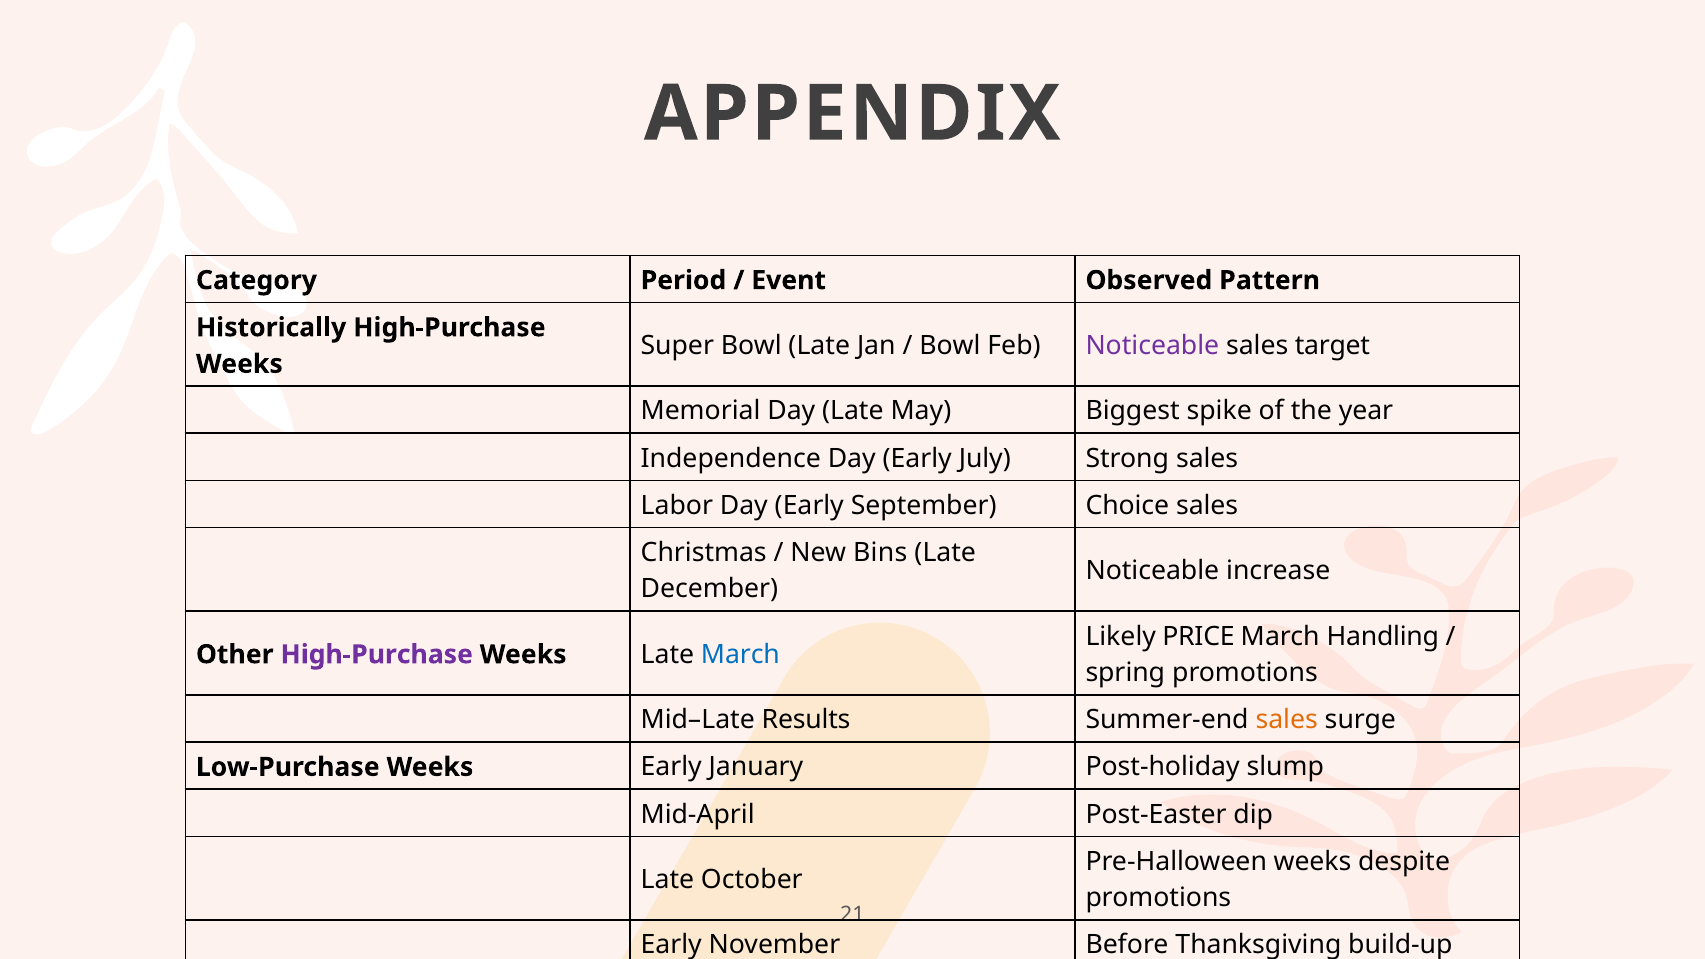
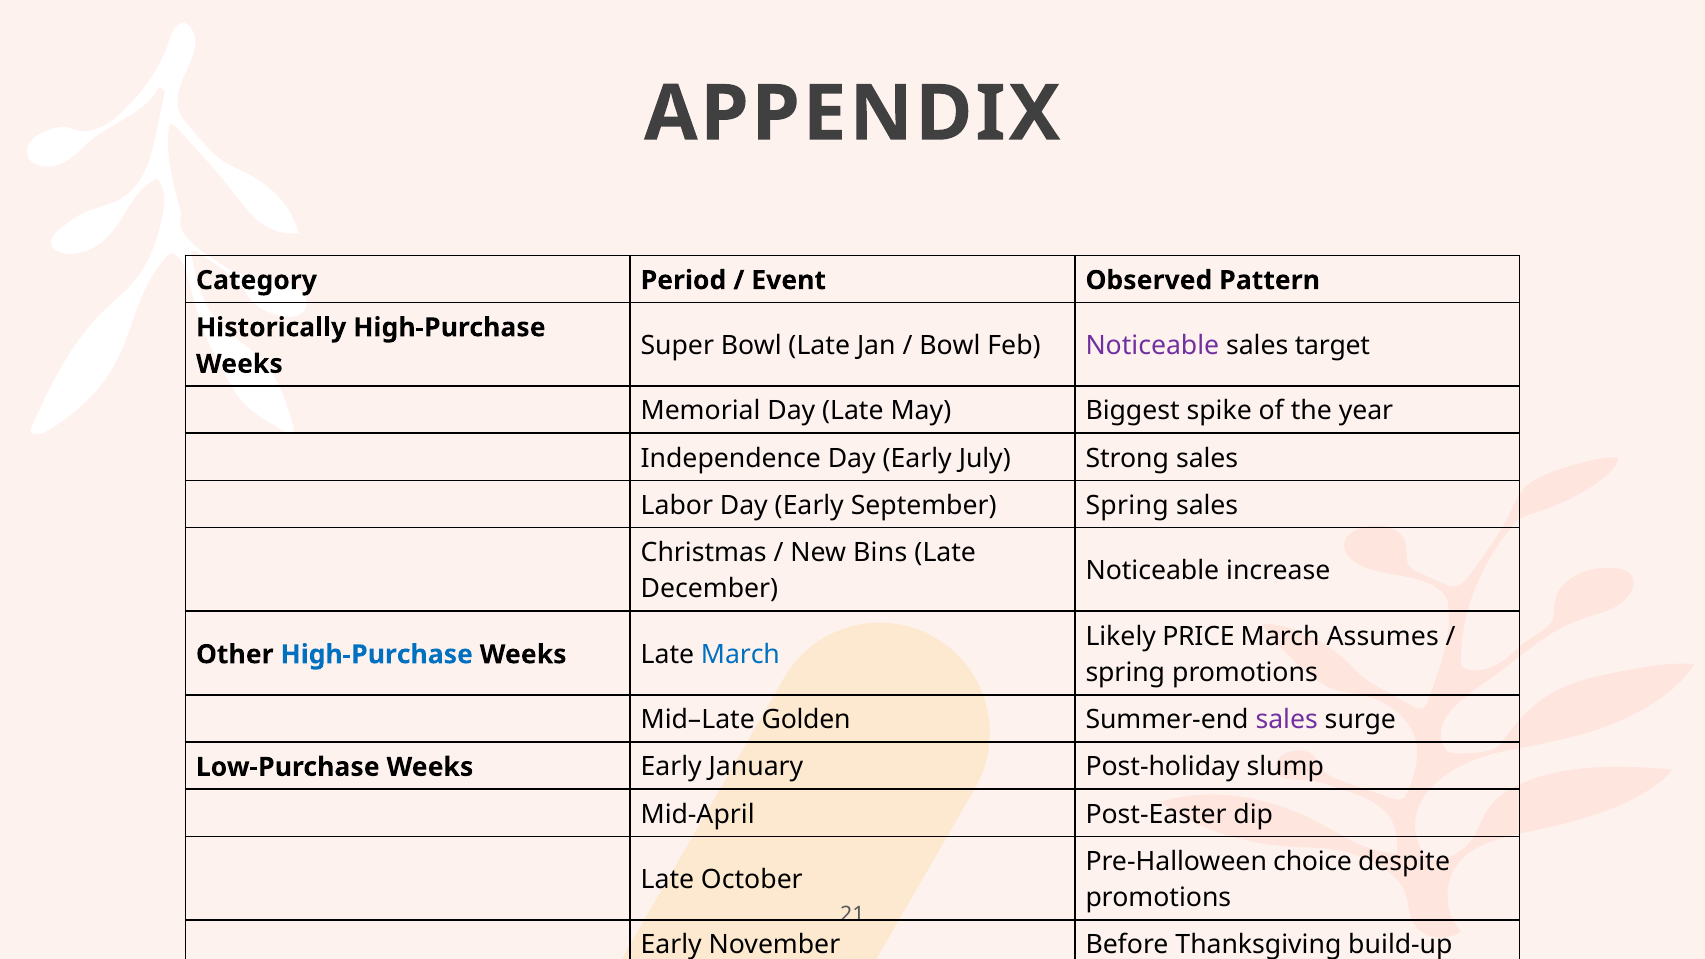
September Choice: Choice -> Spring (1127, 506)
Handling: Handling -> Assumes (1383, 636)
High-Purchase colour: purple -> blue (377, 655)
Results: Results -> Golden (806, 720)
sales colour: orange -> purple (1287, 720)
Pre-Halloween weeks: weeks -> choice (1313, 861)
